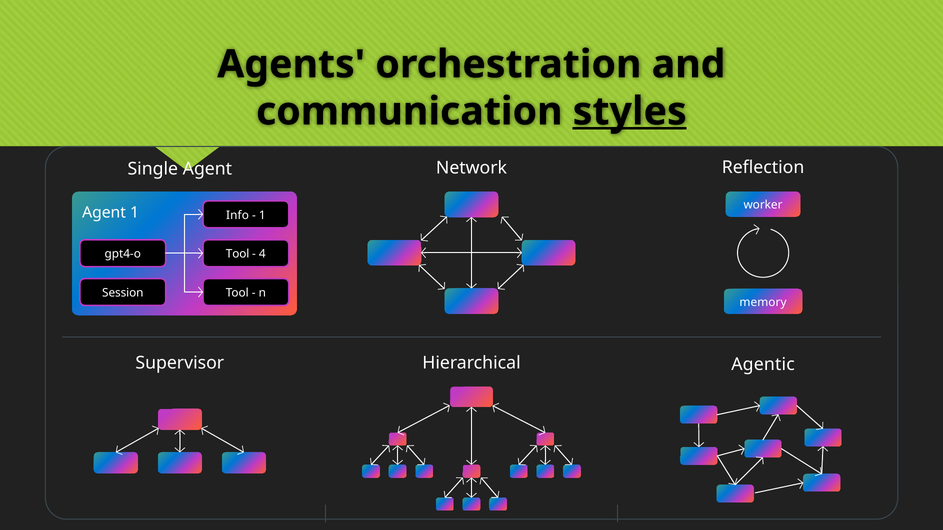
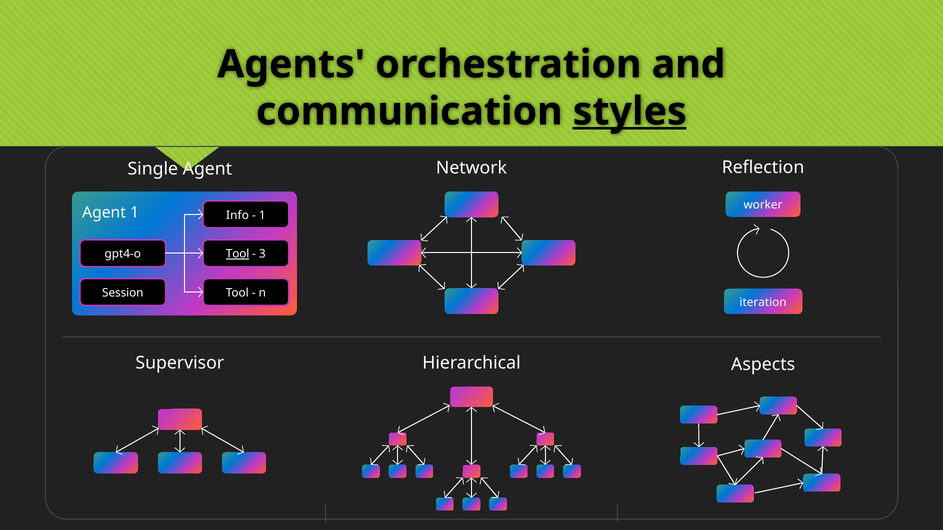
Tool underline: none -> present (238, 254)
4: 4 -> 3 (262, 254)
memory: memory -> iteration (763, 302)
Agentic: Agentic -> Aspects (763, 365)
